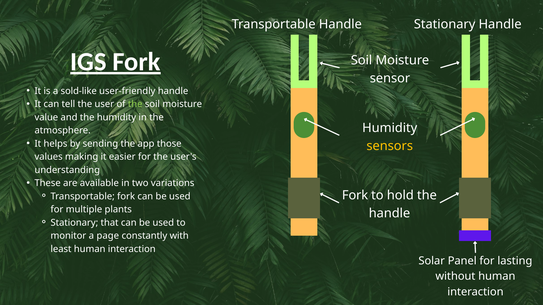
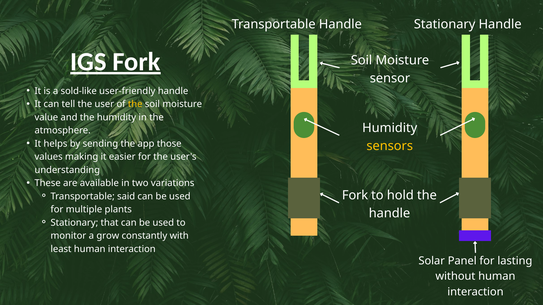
the colour: light green -> yellow (135, 104)
Transportable fork: fork -> said (126, 197)
page: page -> grow (108, 236)
